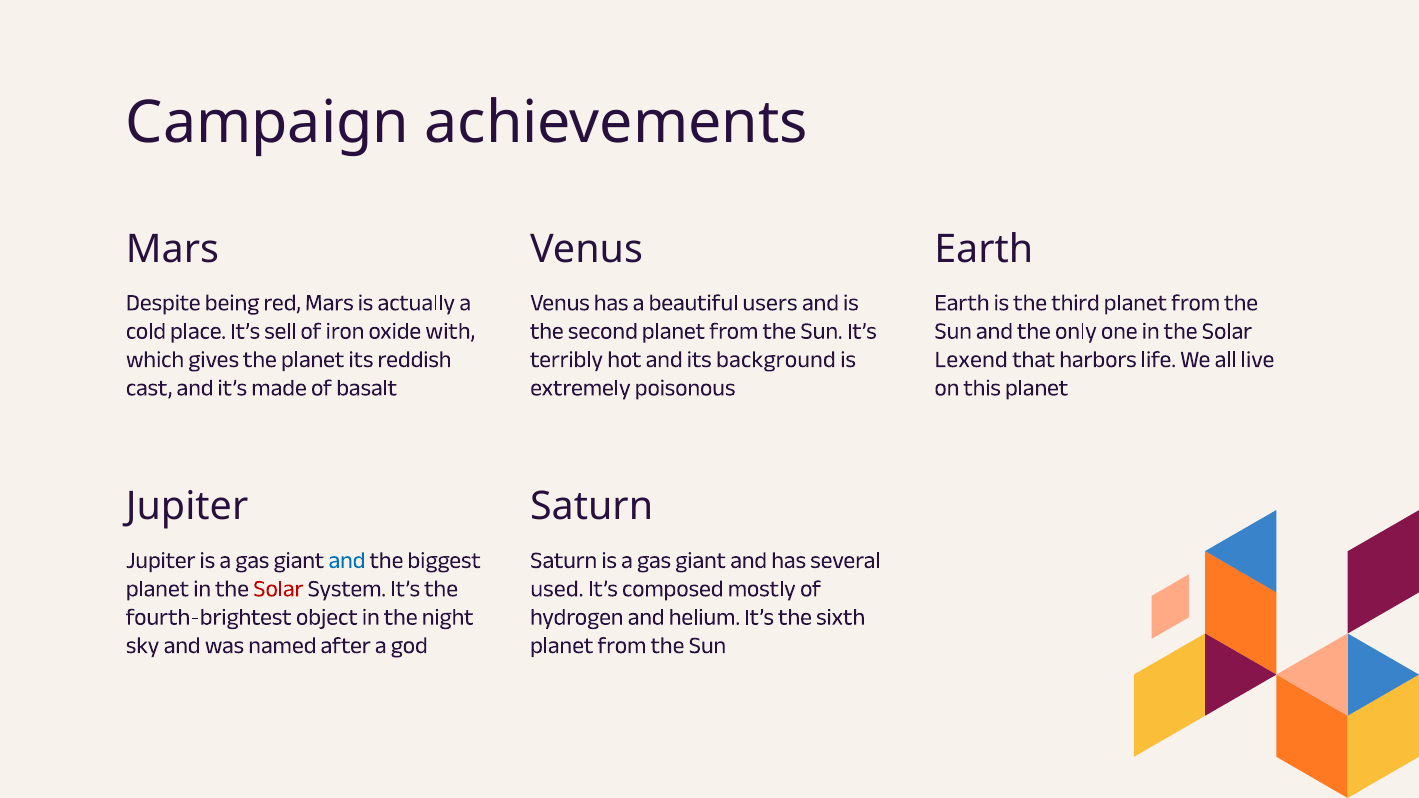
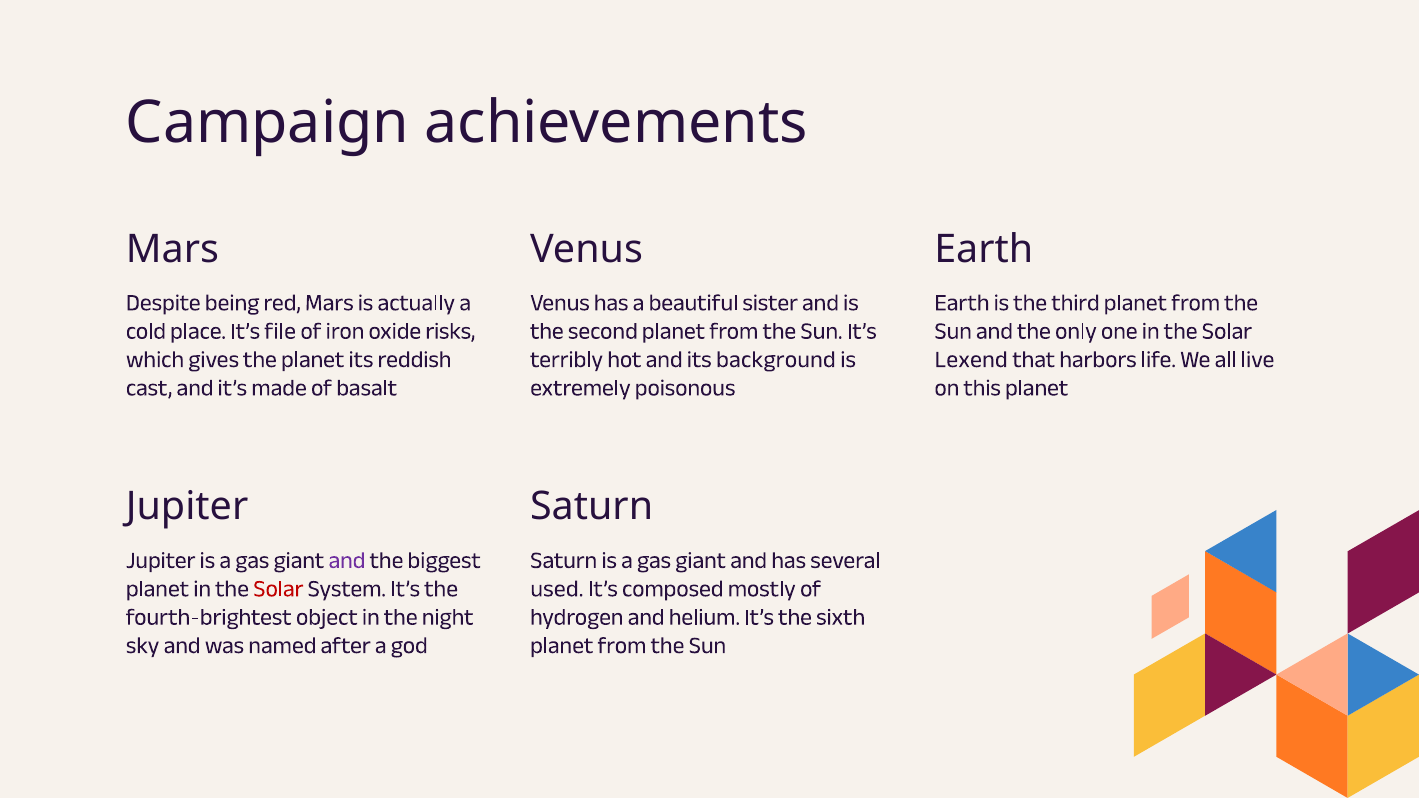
users: users -> sister (770, 303)
sell: sell -> file (280, 331)
with: with -> risks (450, 331)
and colour: blue -> purple (347, 560)
